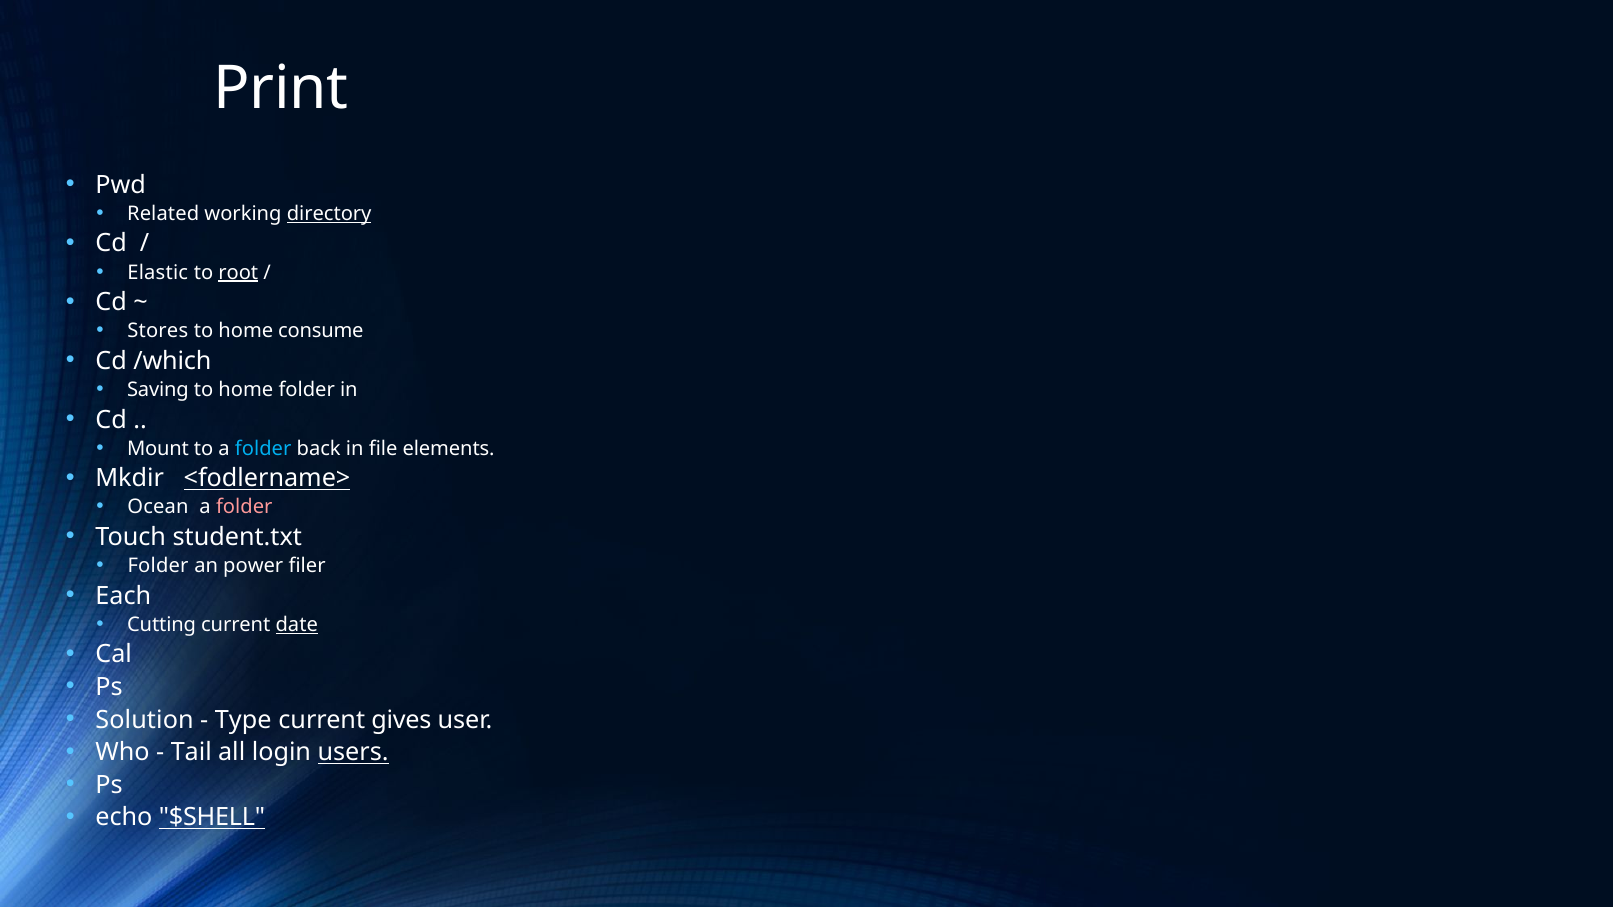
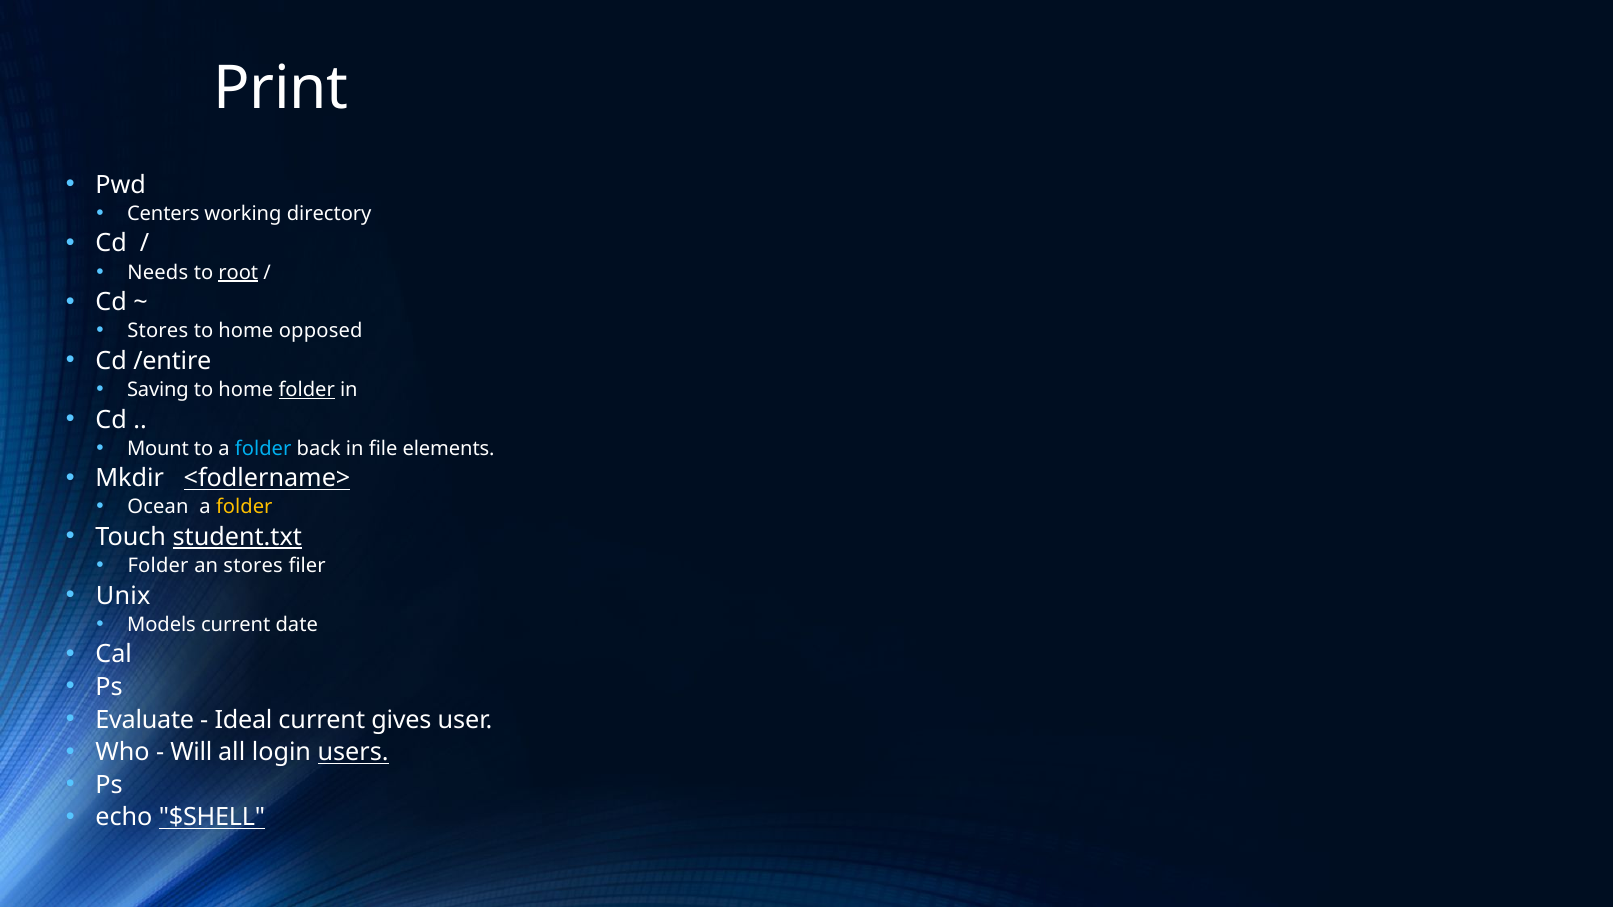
Related: Related -> Centers (163, 214)
directory underline: present -> none (329, 214)
Elastic: Elastic -> Needs (158, 273)
consume: consume -> opposed (321, 331)
/which: /which -> /entire (172, 361)
folder underline: none -> present (307, 390)
folder colour: pink -> yellow (244, 508)
student.txt underline: none -> present (237, 537)
an power: power -> stores (253, 566)
Each: Each -> Unix (123, 596)
Cutting: Cutting -> Models (162, 625)
date underline: present -> none (297, 625)
Solution: Solution -> Evaluate (145, 720)
Type: Type -> Ideal (243, 720)
Tail: Tail -> Will (191, 753)
